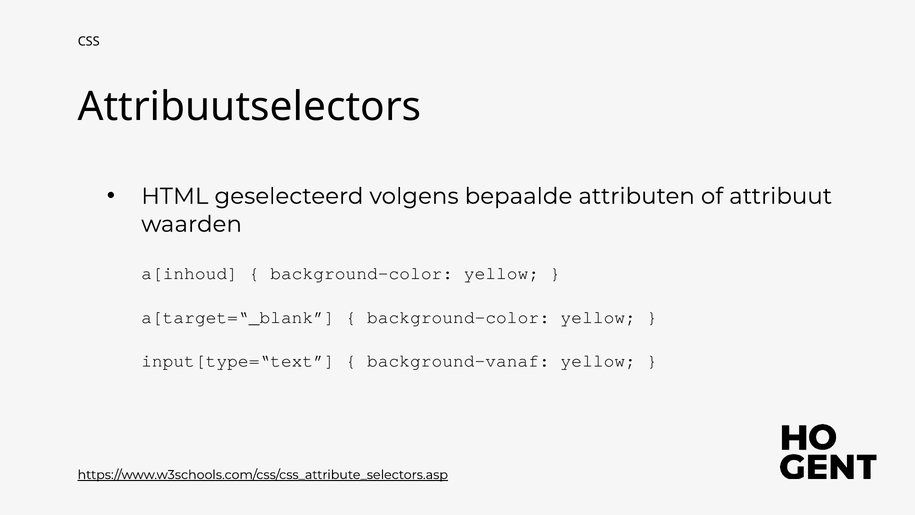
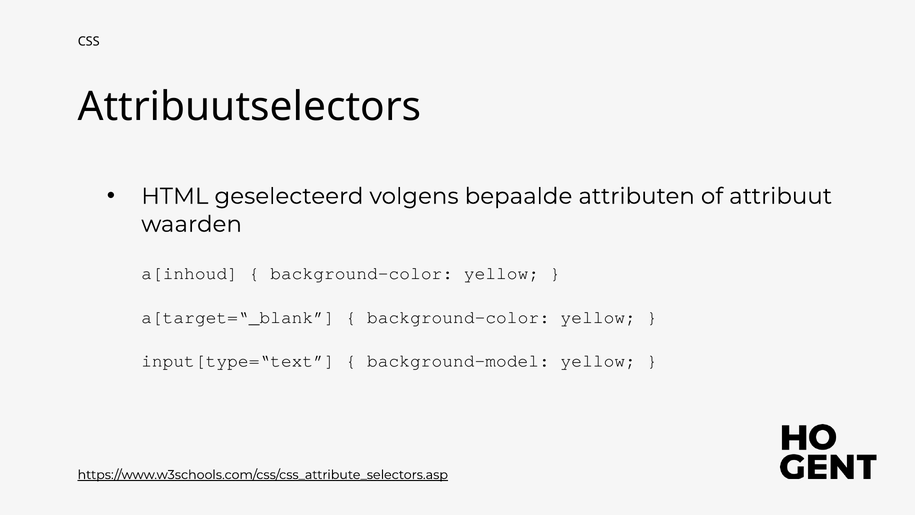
background-vanaf: background-vanaf -> background-model (458, 361)
